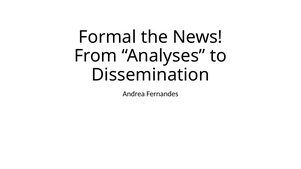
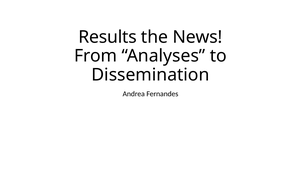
Formal: Formal -> Results (108, 37)
